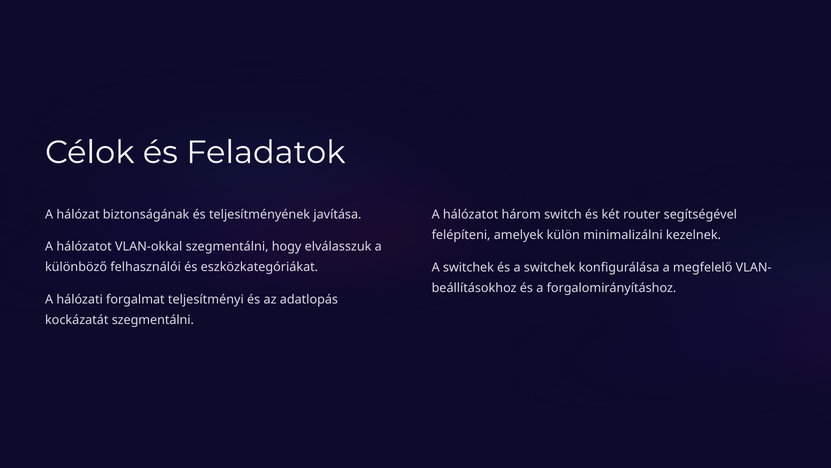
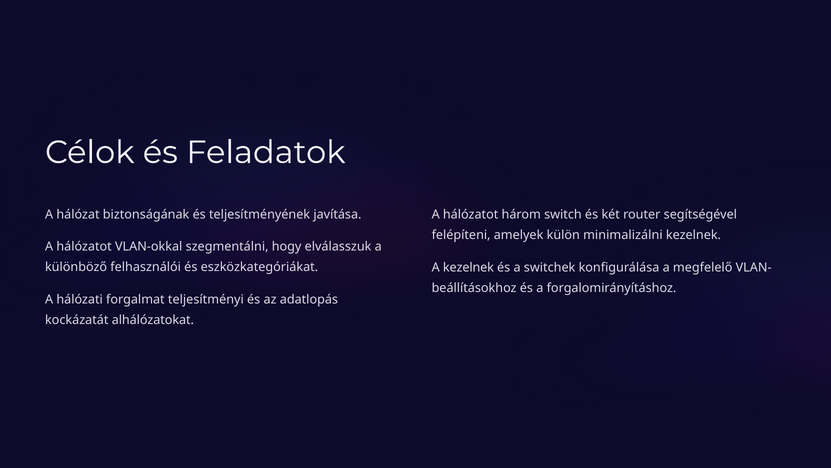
switchek: switchek -> kezelnek (468, 267)
kockázatát szegmentálni: szegmentálni -> alhálózatokat (153, 320)
